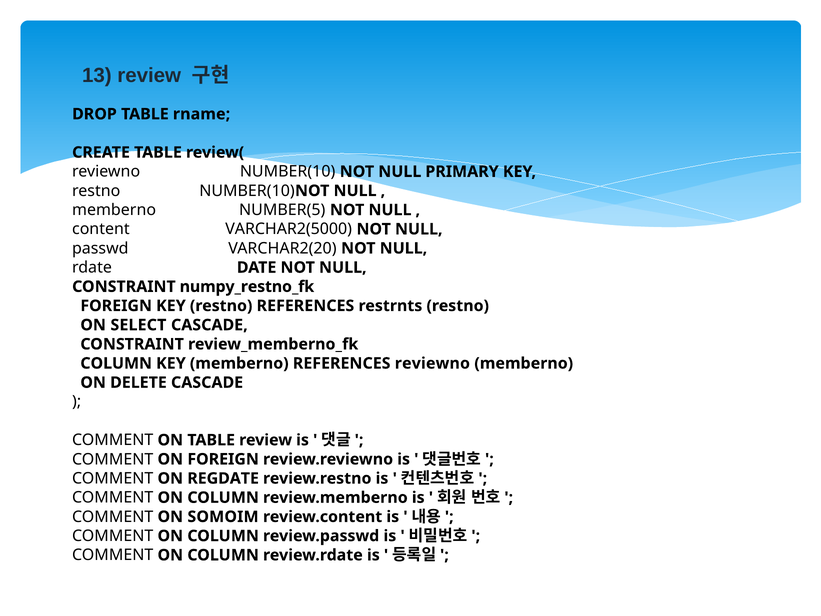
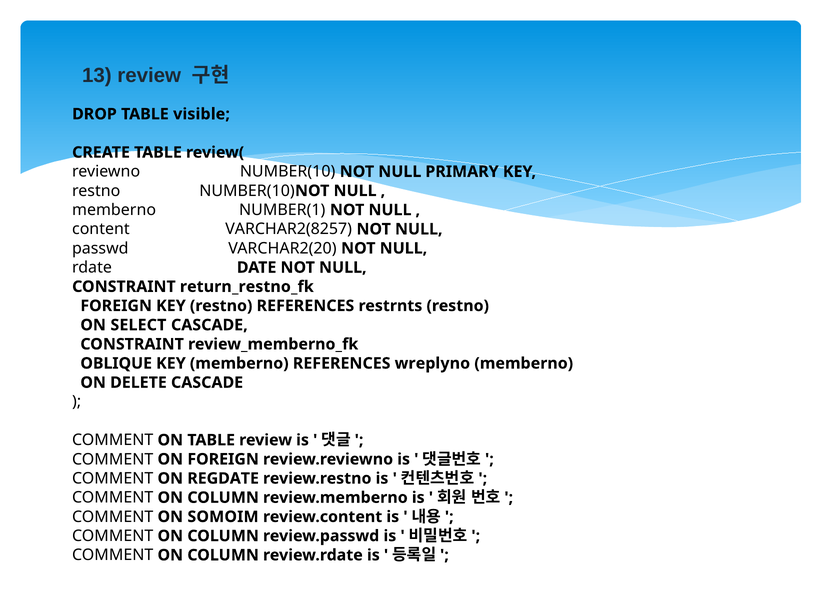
rname: rname -> visible (202, 114)
NUMBER(5: NUMBER(5 -> NUMBER(1 (282, 210)
VARCHAR2(5000: VARCHAR2(5000 -> VARCHAR2(8257 (289, 229)
numpy_restno_fk: numpy_restno_fk -> return_restno_fk (247, 287)
COLUMN: COLUMN -> OBLIQUE (116, 363)
REFERENCES reviewno: reviewno -> wreplyno (432, 363)
